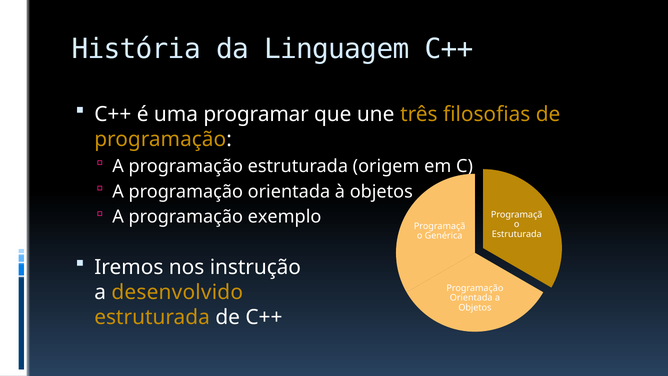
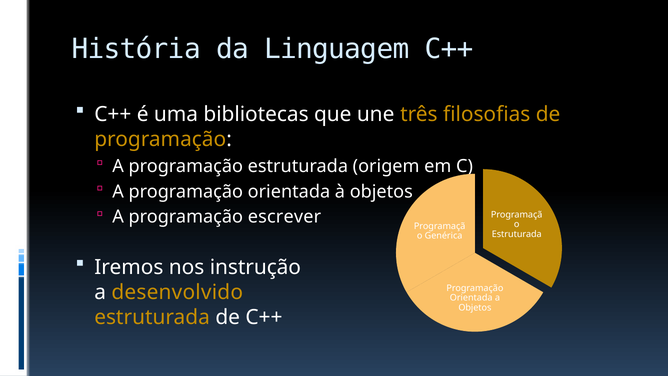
programar: programar -> bibliotecas (256, 114)
exemplo: exemplo -> escrever (284, 217)
